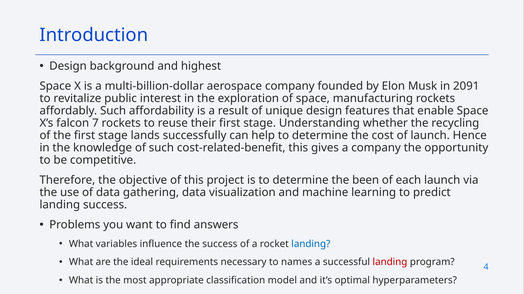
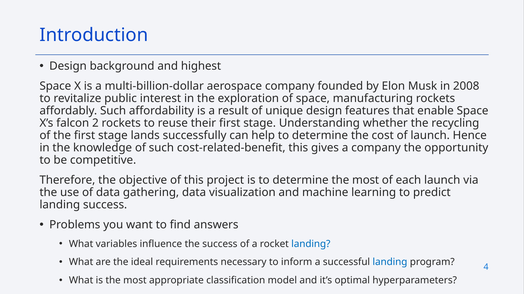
2091: 2091 -> 2008 (466, 86)
7: 7 -> 2 (95, 123)
determine the been: been -> most (366, 181)
names: names -> inform (297, 263)
landing colour: red -> blue (390, 263)
